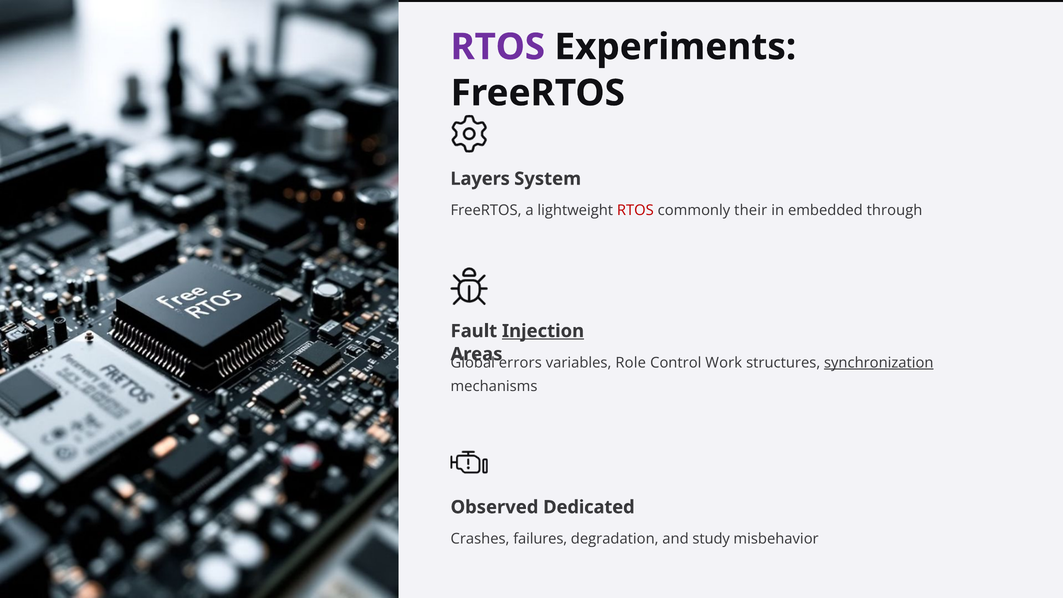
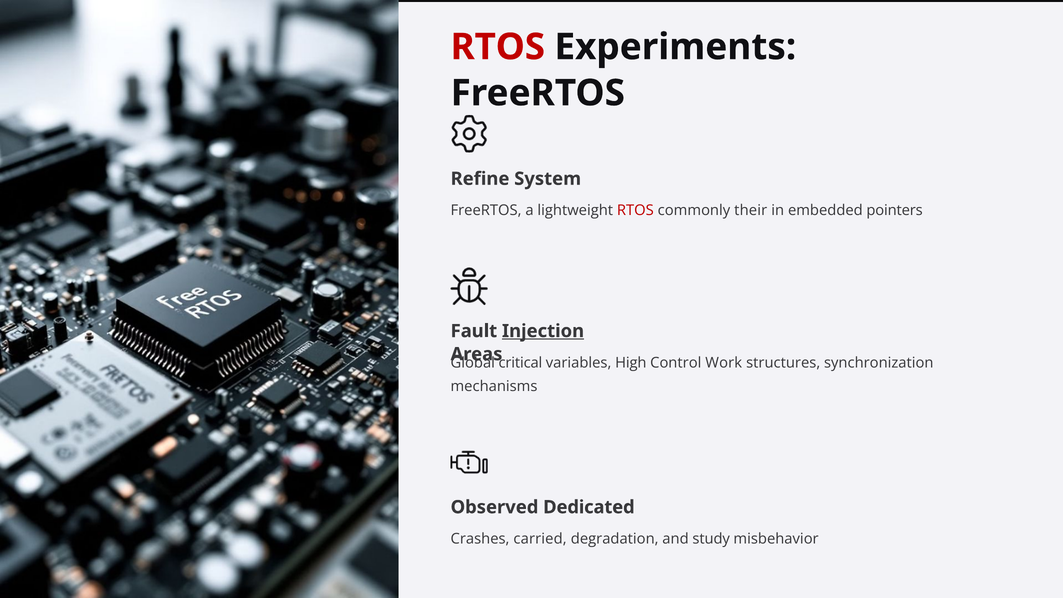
RTOS colour: purple -> red (498, 47)
Layers: Layers -> Refine (480, 179)
through: through -> pointers (895, 210)
errors: errors -> critical (520, 363)
Role: Role -> High (631, 363)
synchronization underline: present -> none (879, 363)
failures: failures -> carried (540, 539)
